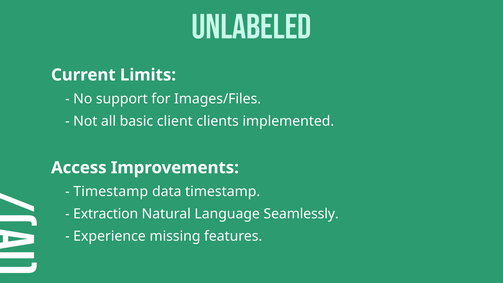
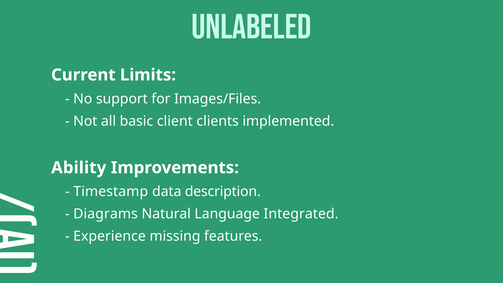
Access: Access -> Ability (79, 168)
data timestamp: timestamp -> description (223, 192)
Extraction: Extraction -> Diagrams (106, 214)
Seamlessly: Seamlessly -> Integrated (301, 214)
